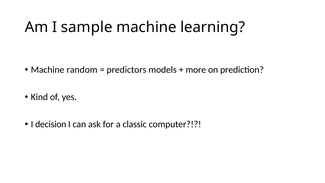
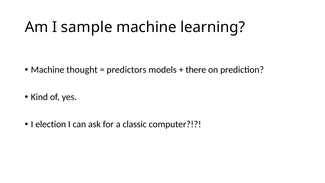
random: random -> thought (82, 70)
more: more -> there (196, 70)
decision: decision -> election (51, 124)
